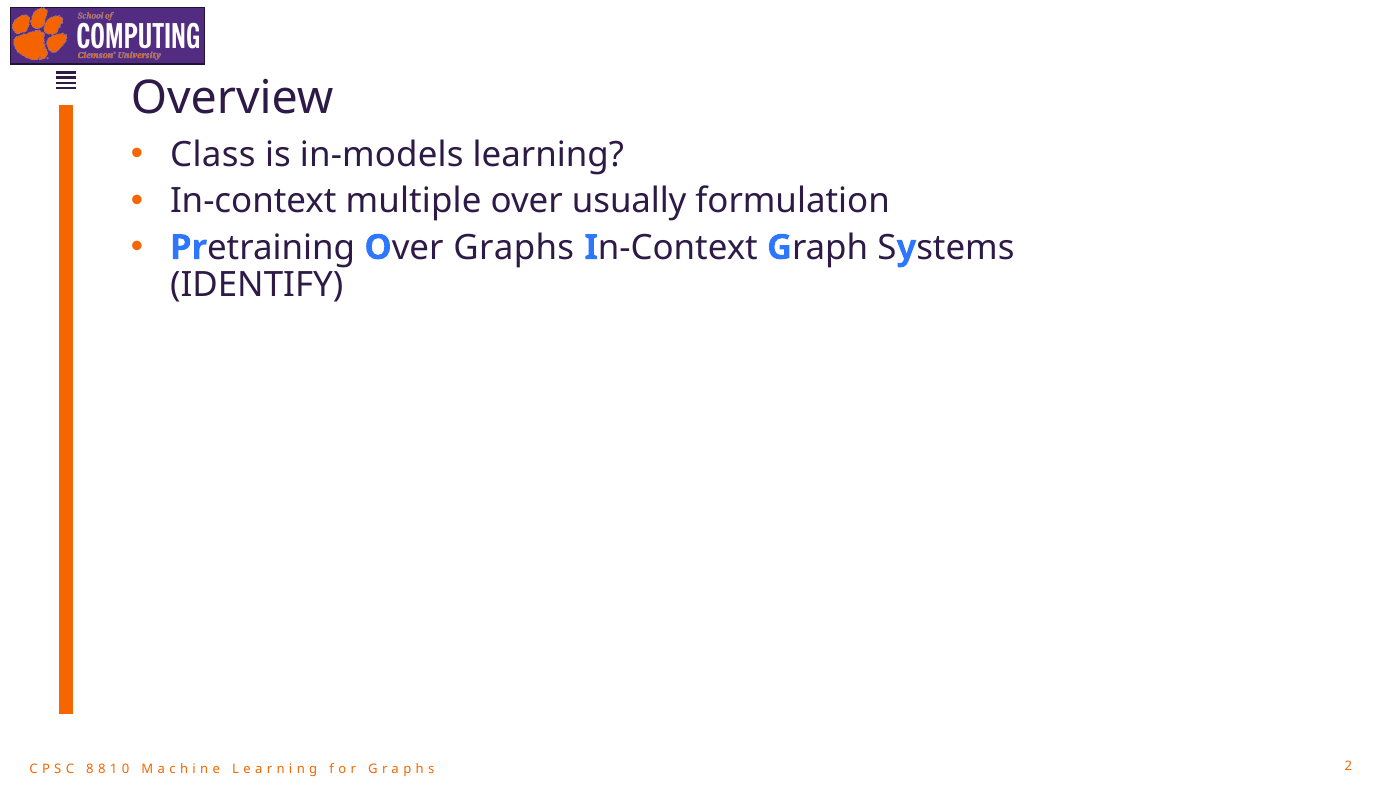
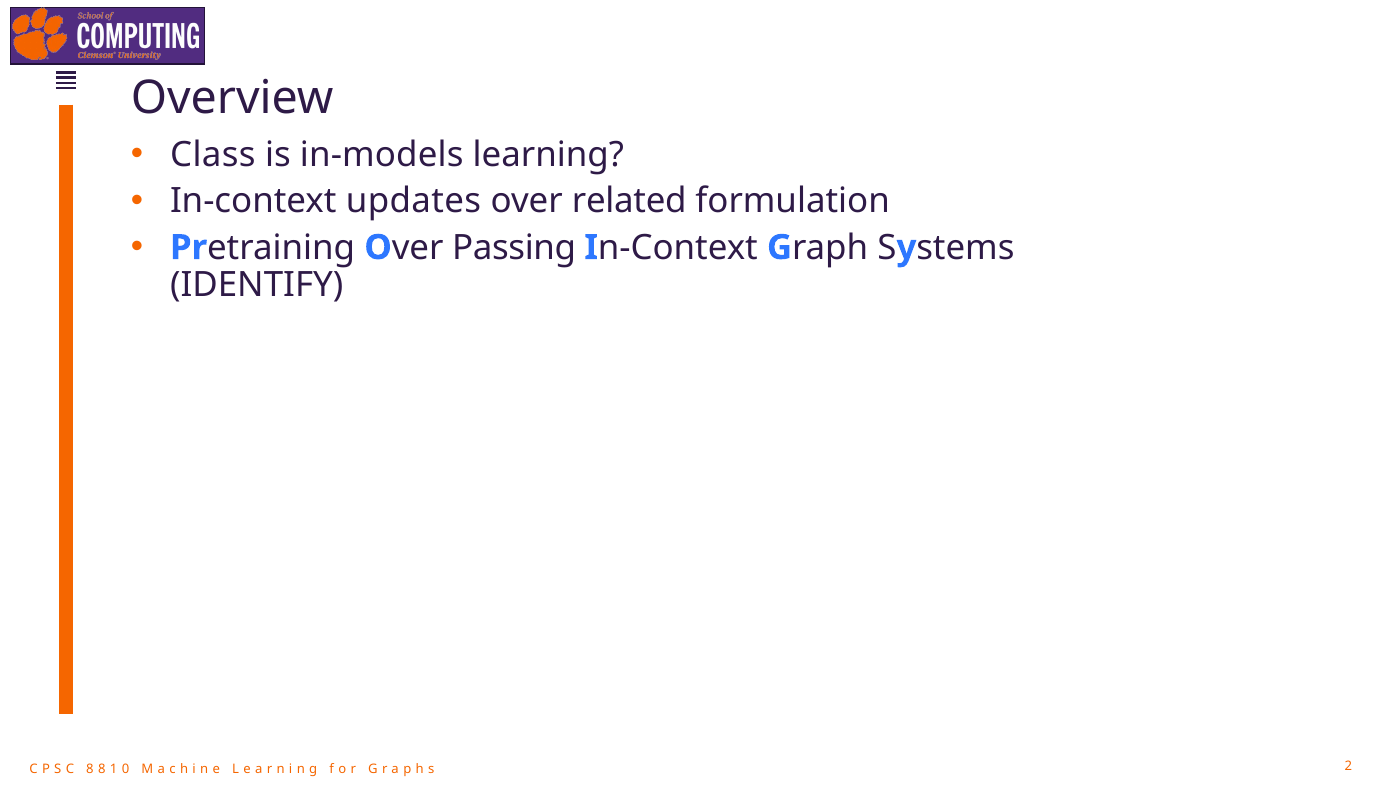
multiple: multiple -> updates (413, 201)
usually: usually -> related (629, 201)
Graphs: Graphs -> Passing (514, 247)
